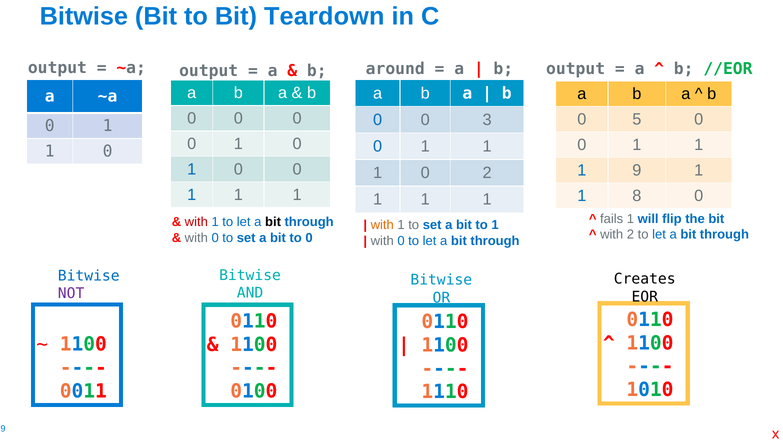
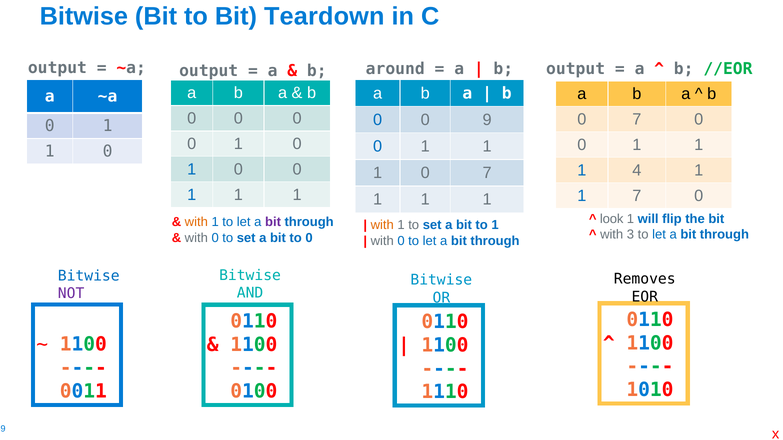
5: 5 -> 7 (637, 119)
3: 3 -> 9 (487, 120)
9: 9 -> 4 (637, 170)
1 0 2: 2 -> 7 (487, 173)
1 8: 8 -> 7 (637, 196)
fails: fails -> look (612, 219)
with colour: red -> orange (196, 222)
bit colour: black -> purple (273, 222)
with 2: 2 -> 3 (630, 235)
Creates: Creates -> Removes (645, 279)
